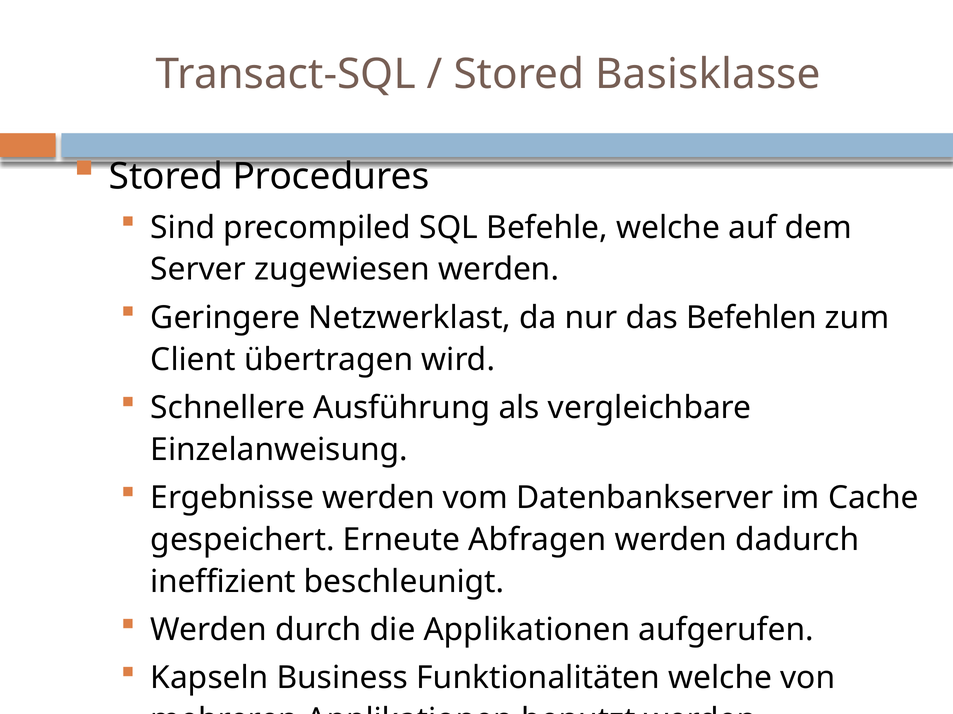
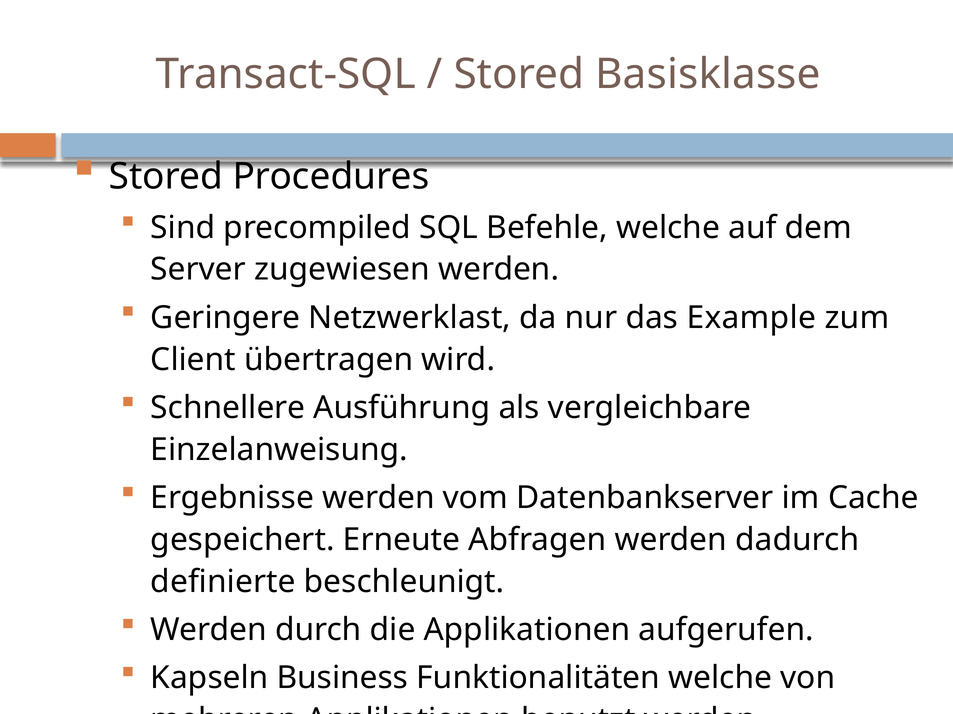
Befehlen: Befehlen -> Example (751, 318)
ineffizient: ineffizient -> definierte (223, 582)
